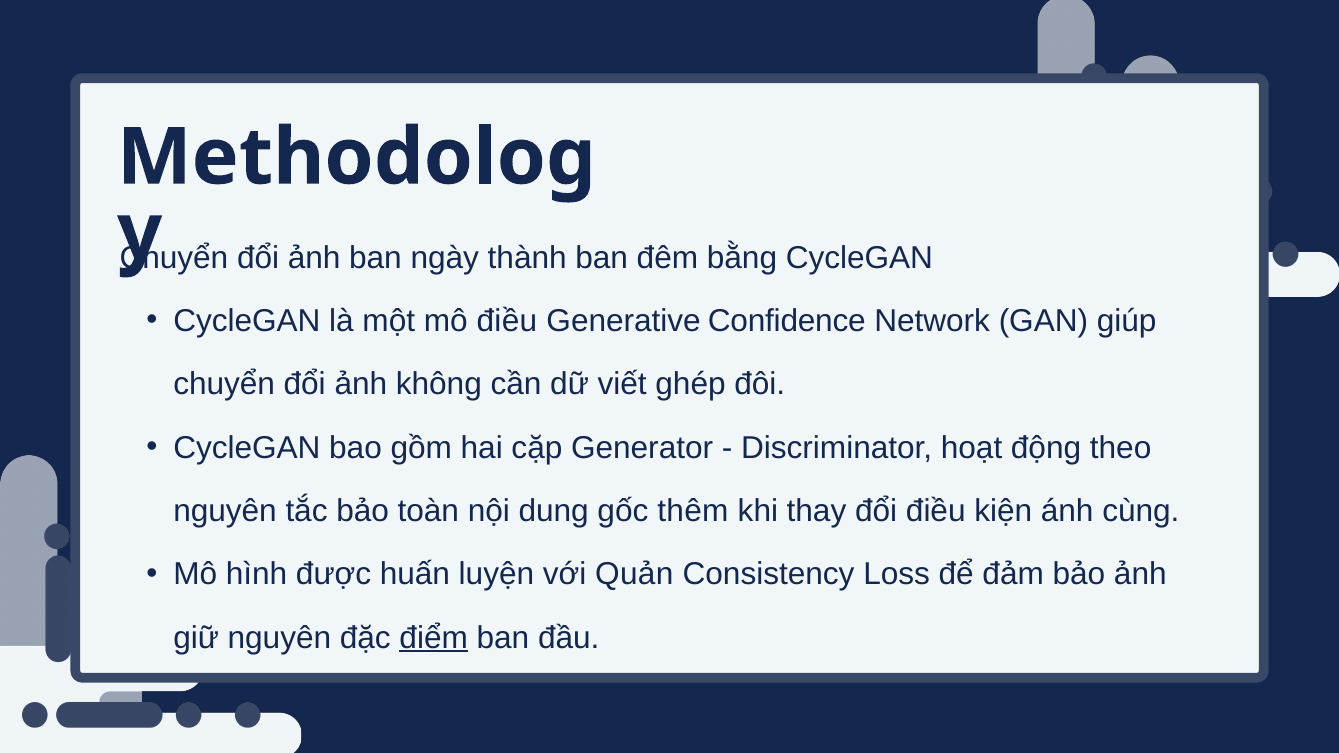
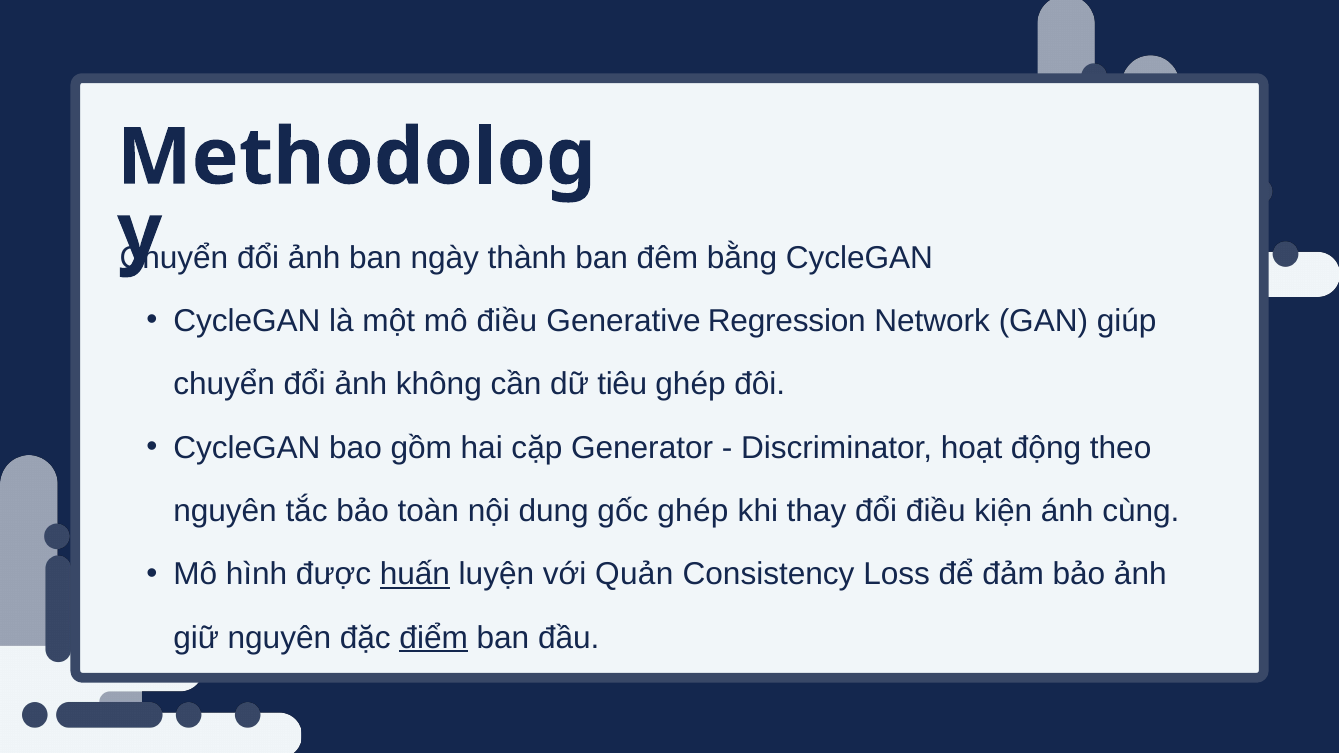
Confidence: Confidence -> Regression (787, 321)
viết: viết -> tiêu (622, 385)
gốc thêm: thêm -> ghép (693, 511)
huấn underline: none -> present (415, 575)
